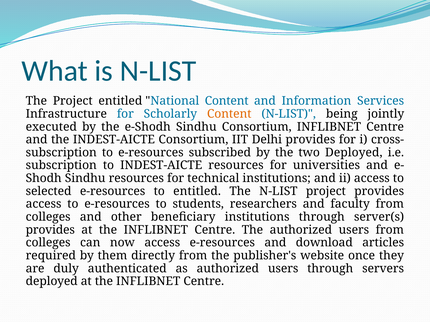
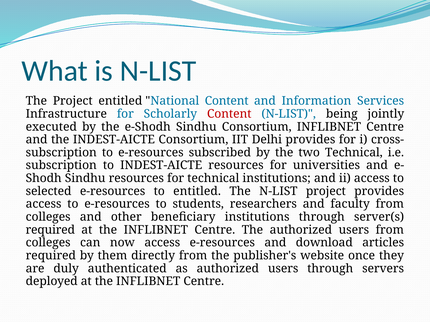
Content colour: orange -> red (229, 114)
two Deployed: Deployed -> Technical (354, 153)
provides: provides -> required (50, 230)
